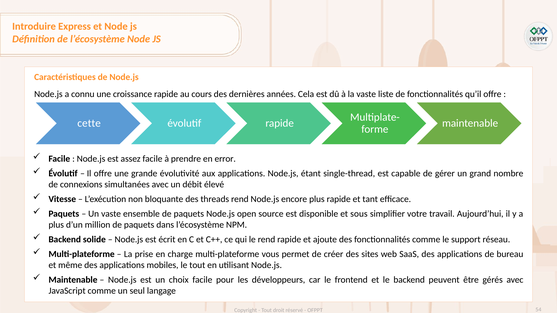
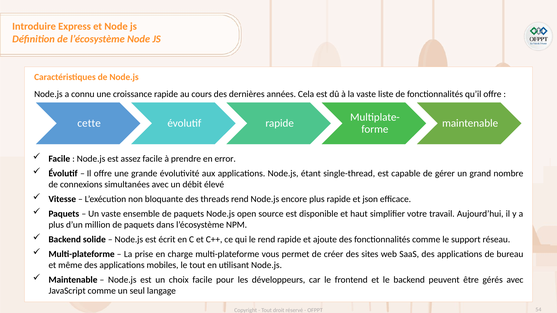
tant: tant -> json (370, 199)
sous: sous -> haut (359, 214)
